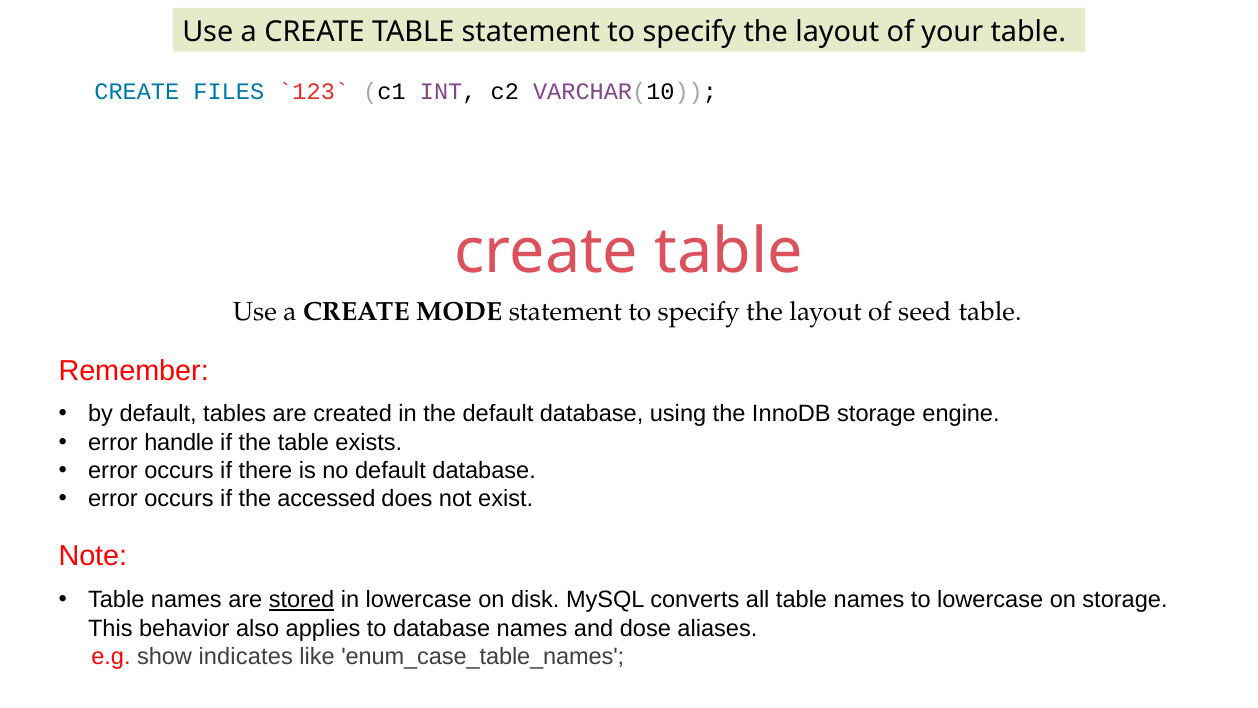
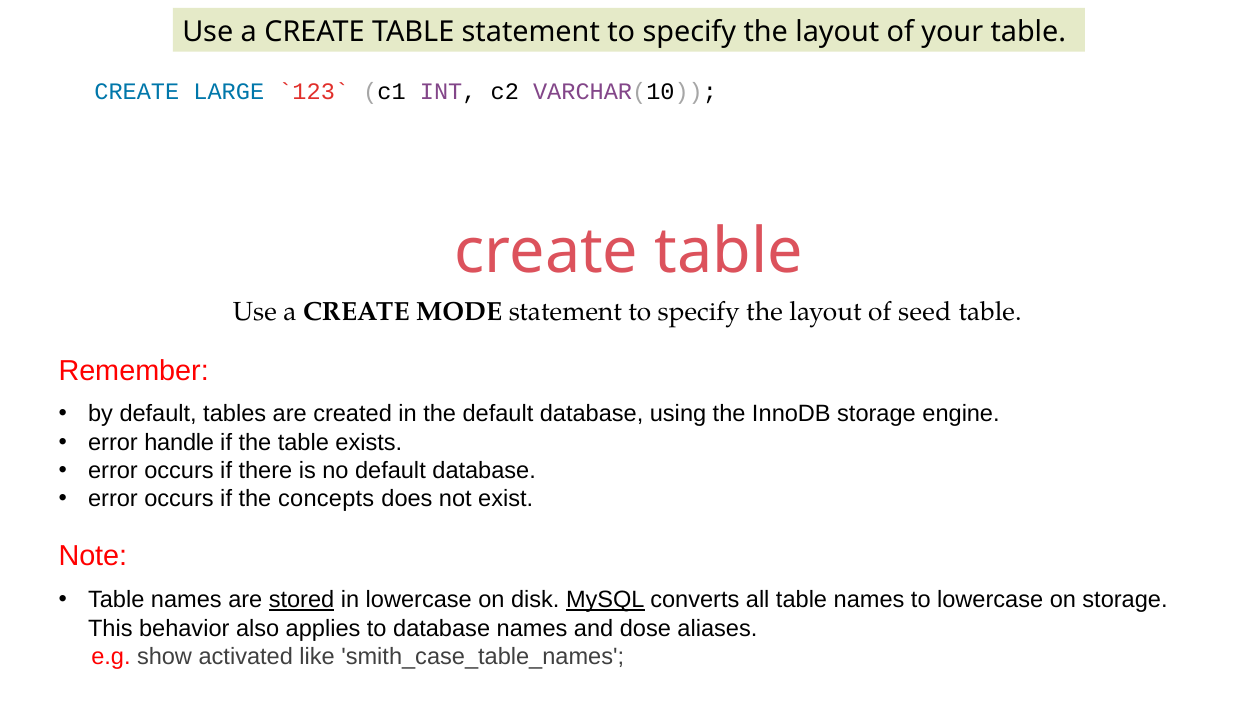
FILES: FILES -> LARGE (229, 92)
accessed: accessed -> concepts (326, 499)
MySQL underline: none -> present (605, 600)
indicates: indicates -> activated (246, 656)
enum_case_table_names: enum_case_table_names -> smith_case_table_names (483, 656)
